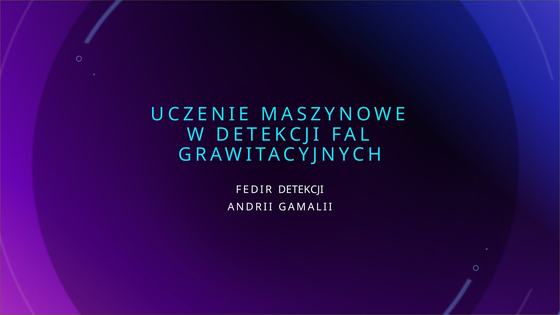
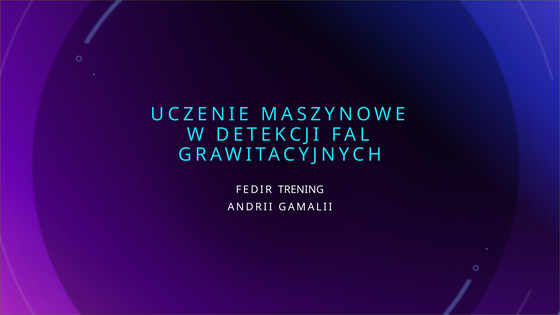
FEDIR DETEKCJI: DETEKCJI -> TRENING (301, 190)
